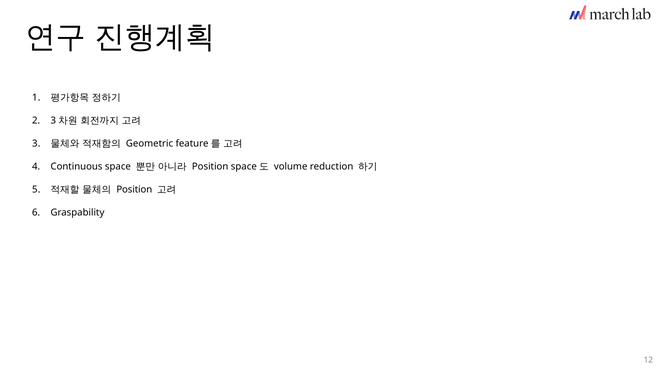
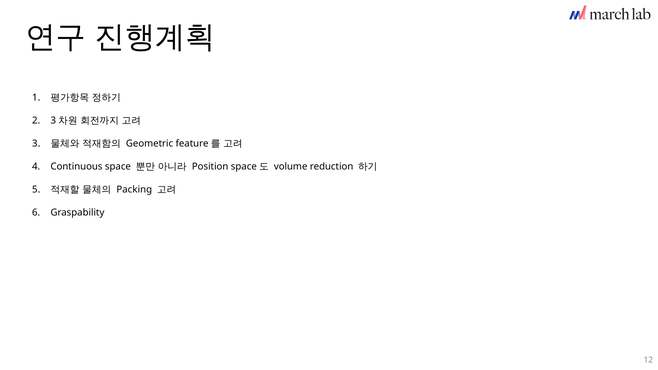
Position: Position -> Packing (134, 190)
